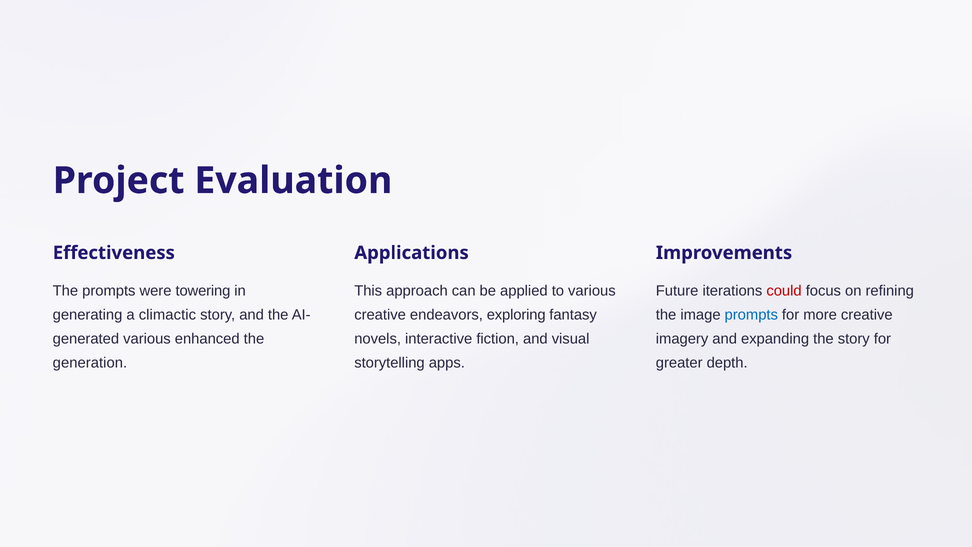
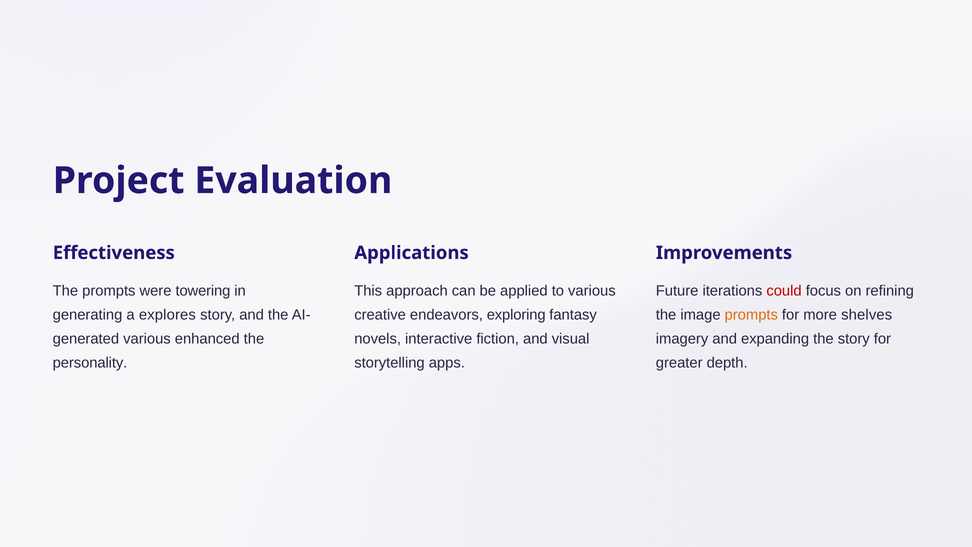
climactic: climactic -> explores (167, 315)
prompts colour: blue -> orange (751, 315)
more creative: creative -> shelves (867, 315)
generation: generation -> personality (90, 363)
